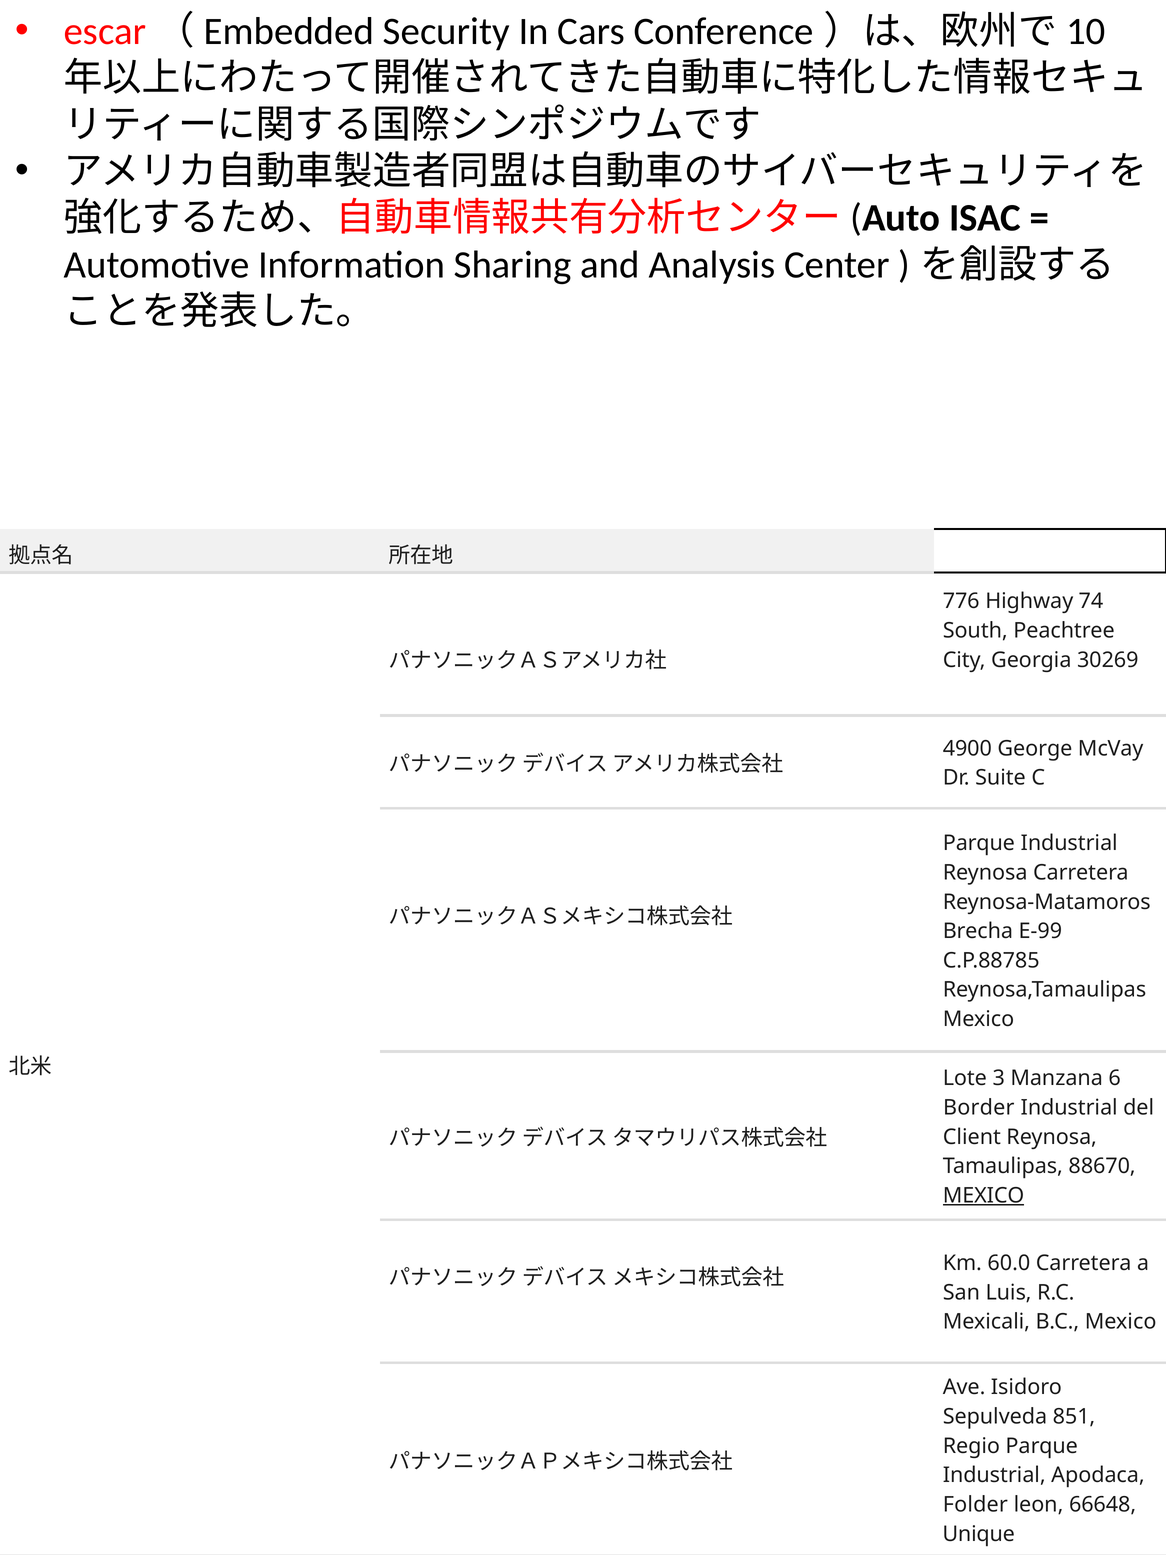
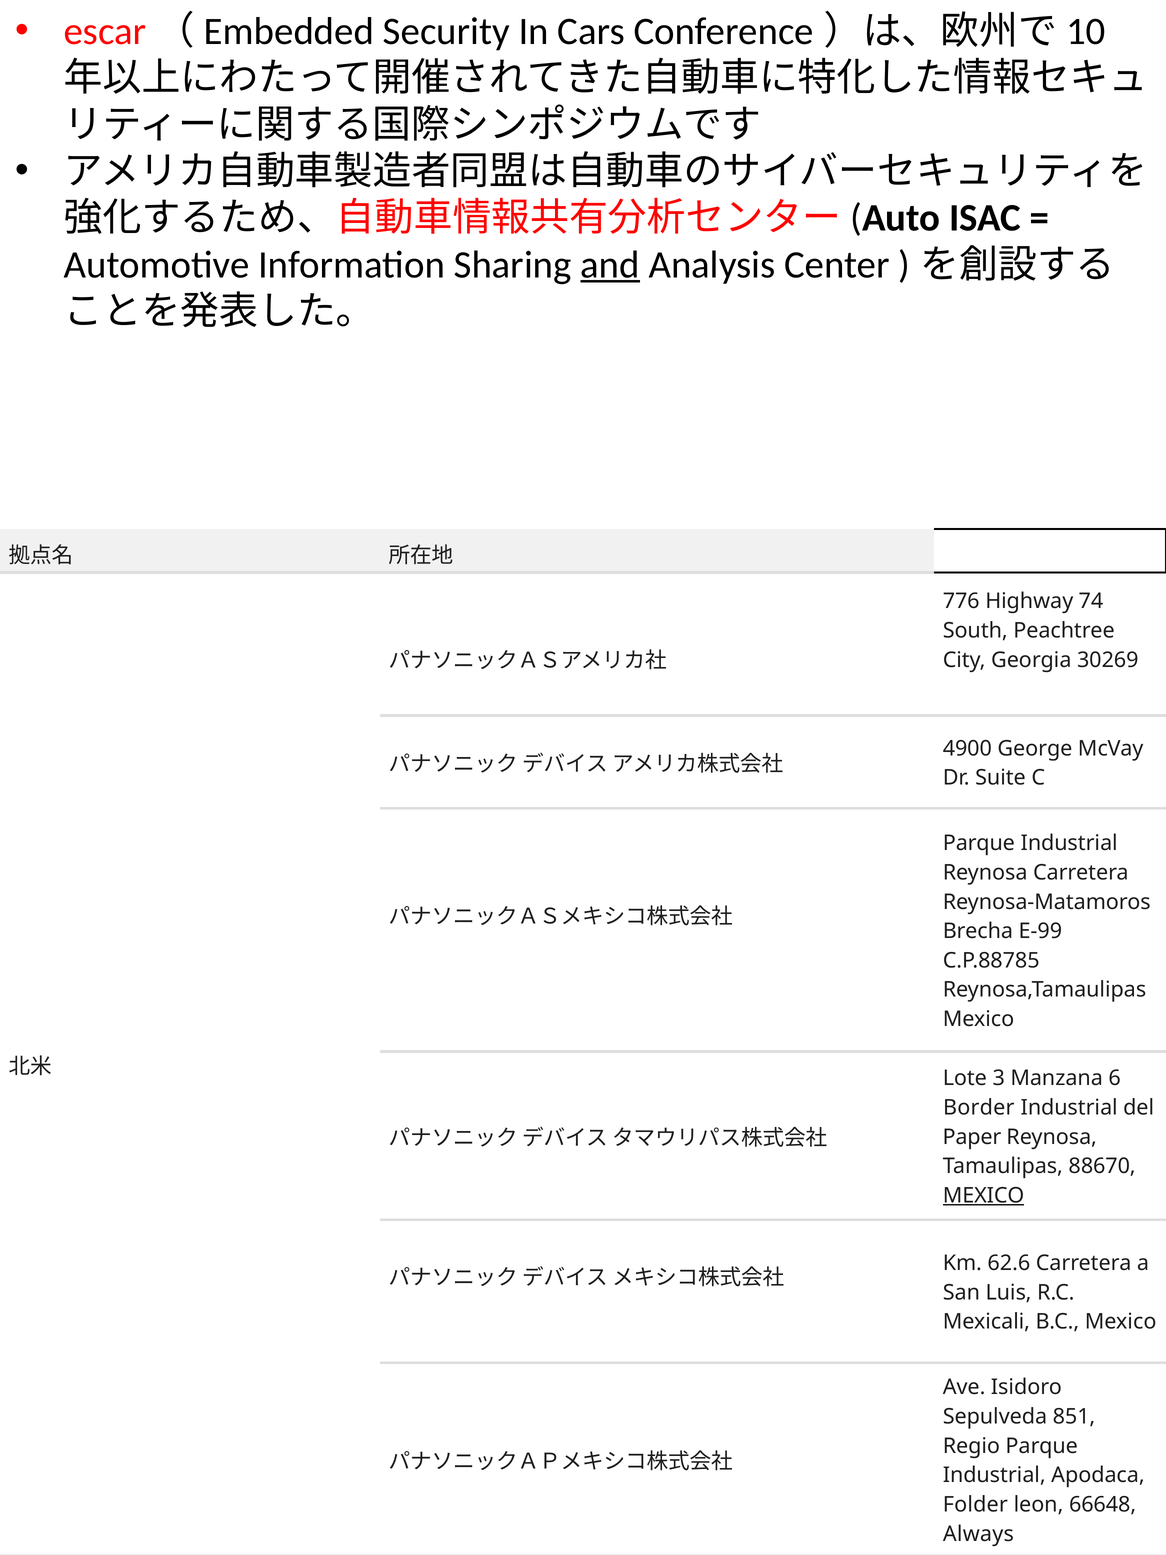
and underline: none -> present (610, 265)
Client: Client -> Paper (972, 1137)
60.0: 60.0 -> 62.6 (1009, 1263)
Unique: Unique -> Always (978, 1534)
